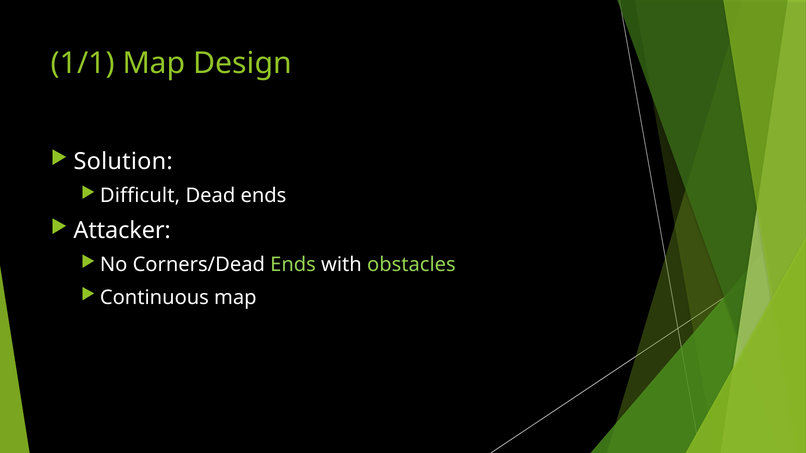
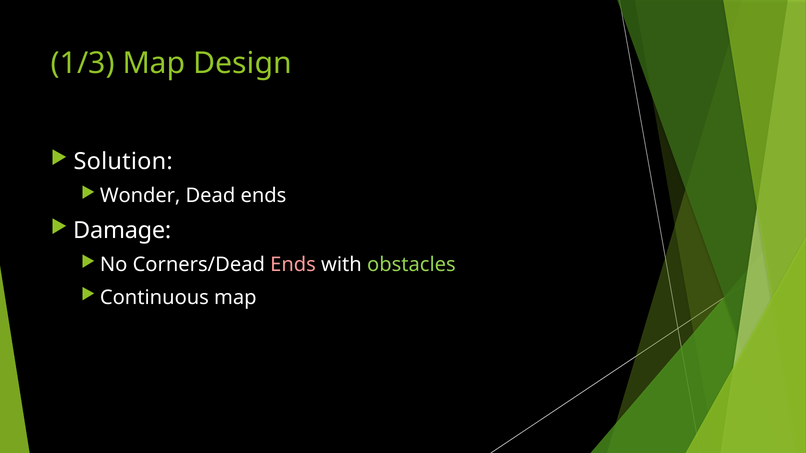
1/1: 1/1 -> 1/3 (83, 64)
Difficult: Difficult -> Wonder (140, 196)
Attacker: Attacker -> Damage (122, 231)
Ends colour: light green -> pink (293, 265)
